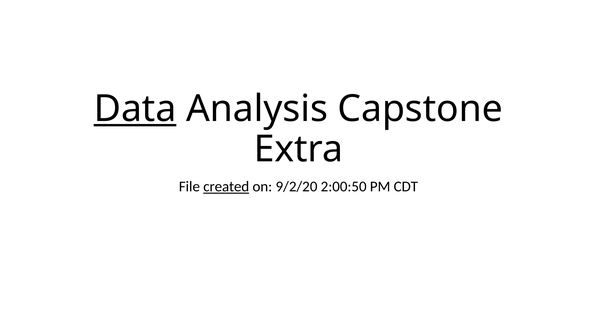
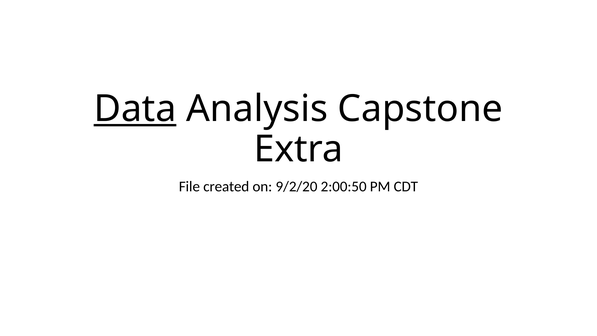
created underline: present -> none (226, 187)
